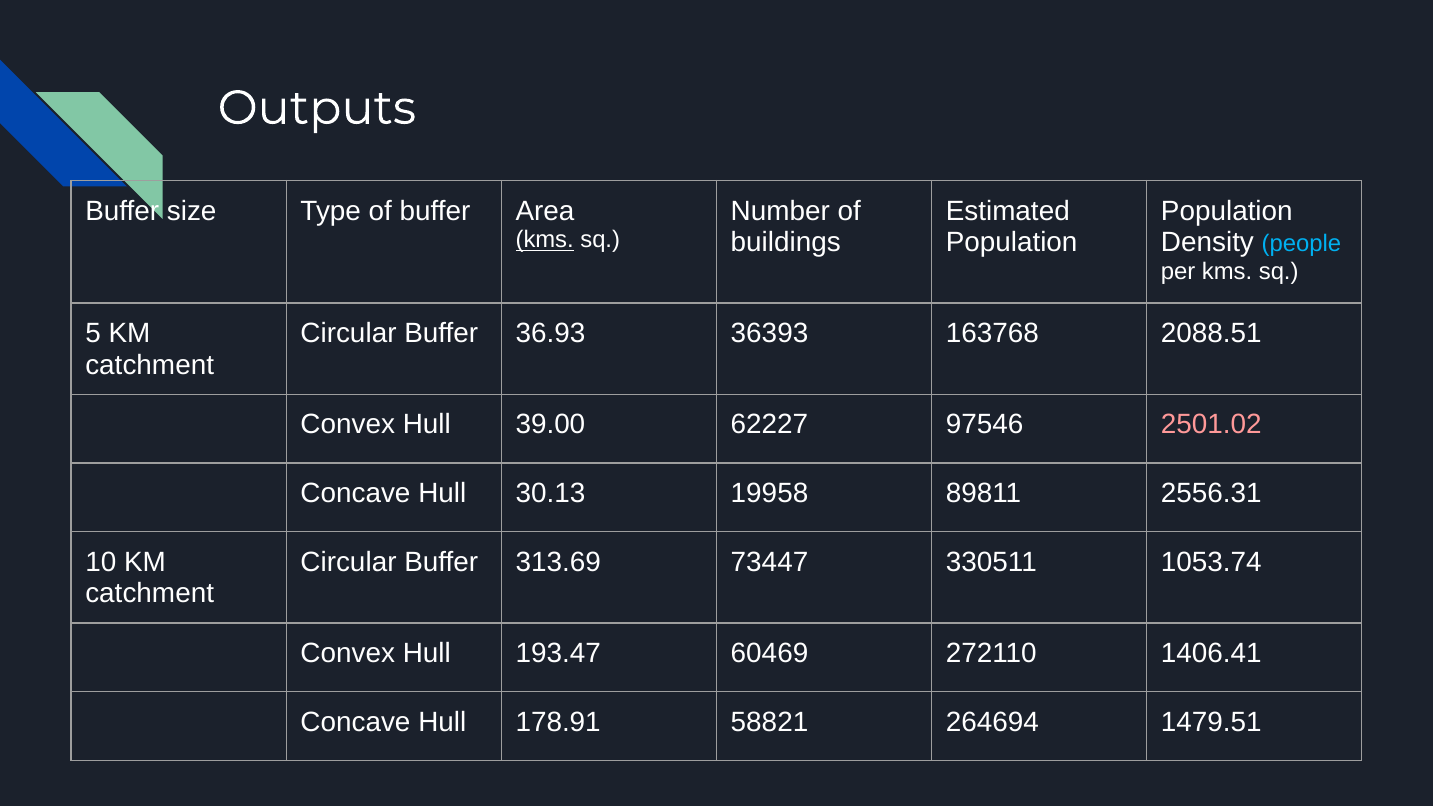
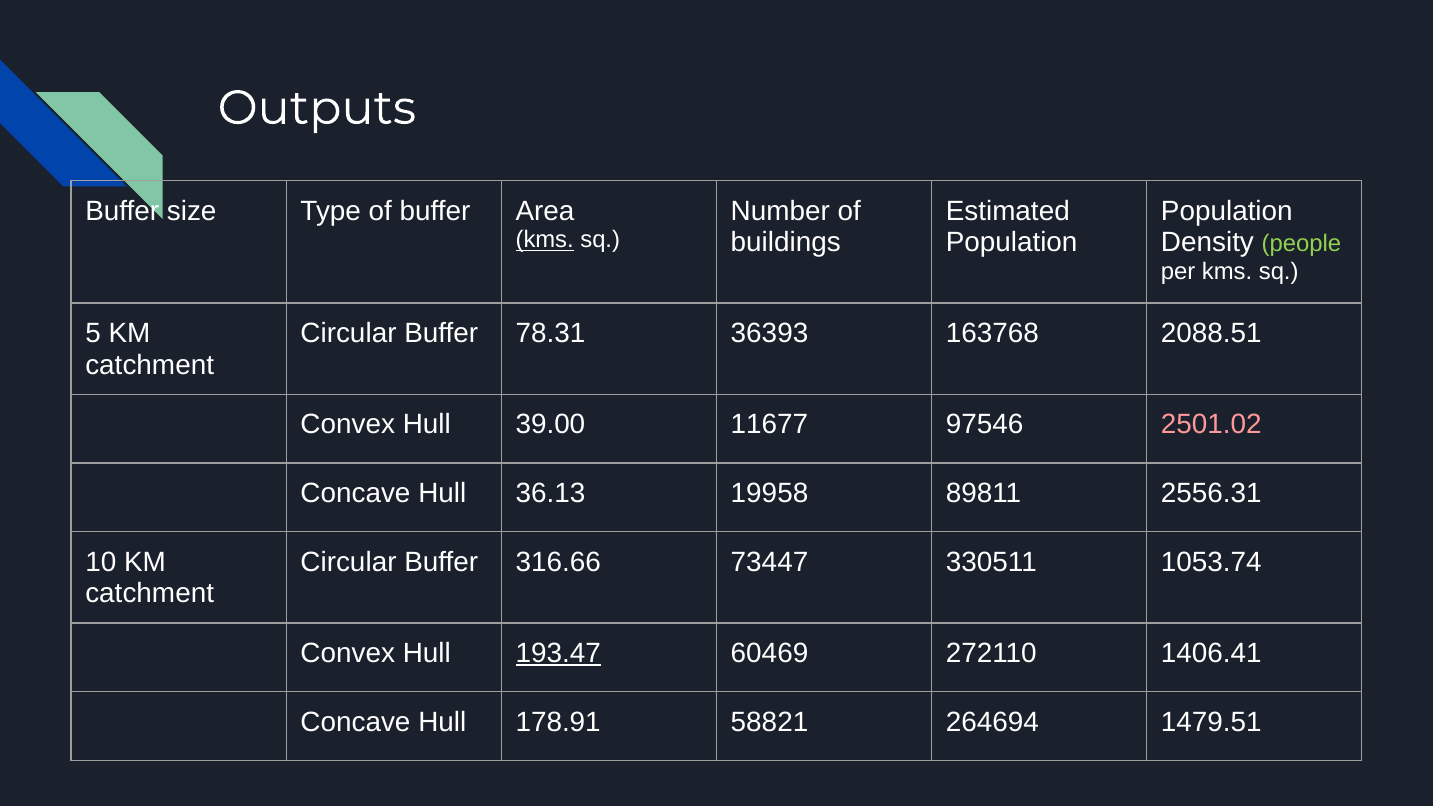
people colour: light blue -> light green (1301, 244)
36.93: 36.93 -> 78.31 (550, 334)
62227: 62227 -> 11677 (769, 425)
30.13: 30.13 -> 36.13 (550, 493)
313.69: 313.69 -> 316.66 (558, 562)
193.47 underline: none -> present (558, 653)
